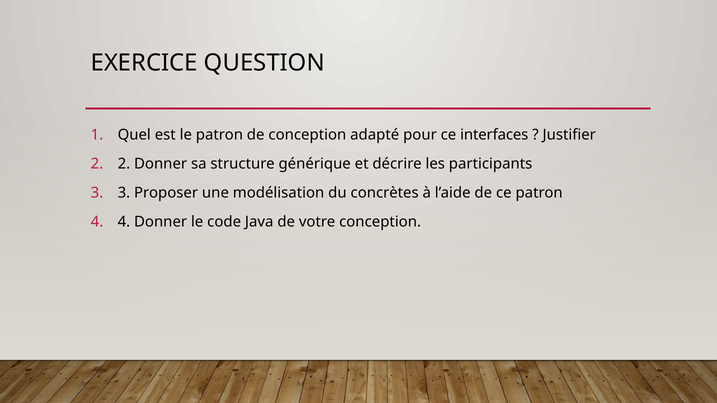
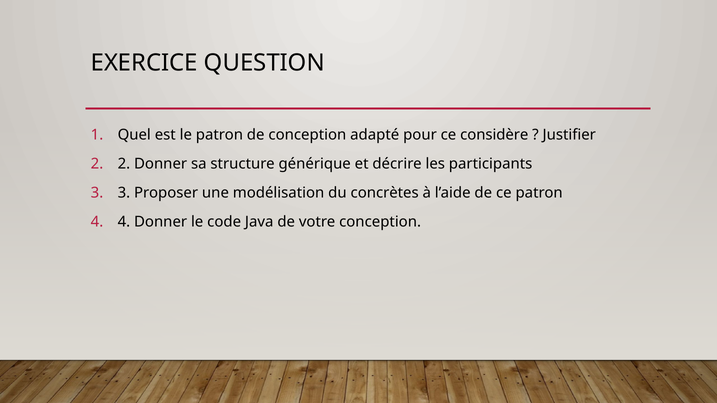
interfaces: interfaces -> considère (494, 135)
